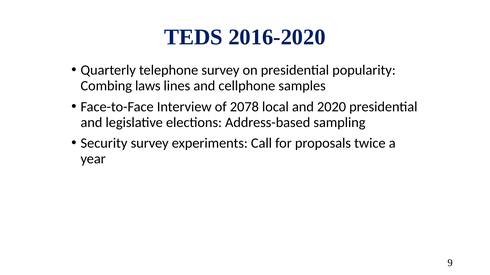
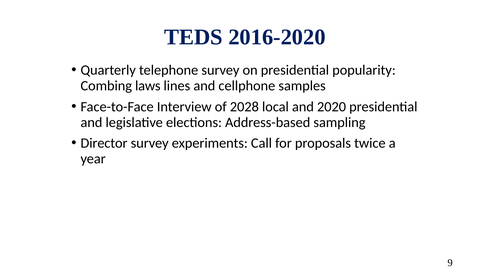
2078: 2078 -> 2028 (244, 107)
Security: Security -> Director (104, 143)
